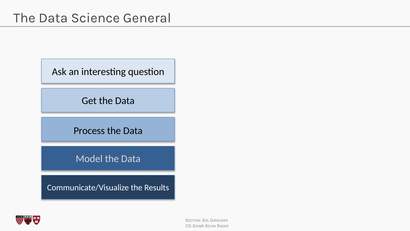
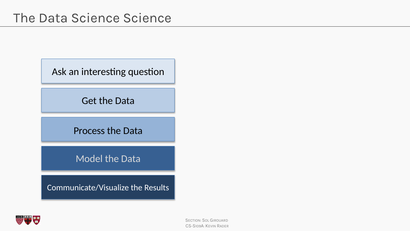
Science General: General -> Science (147, 18)
